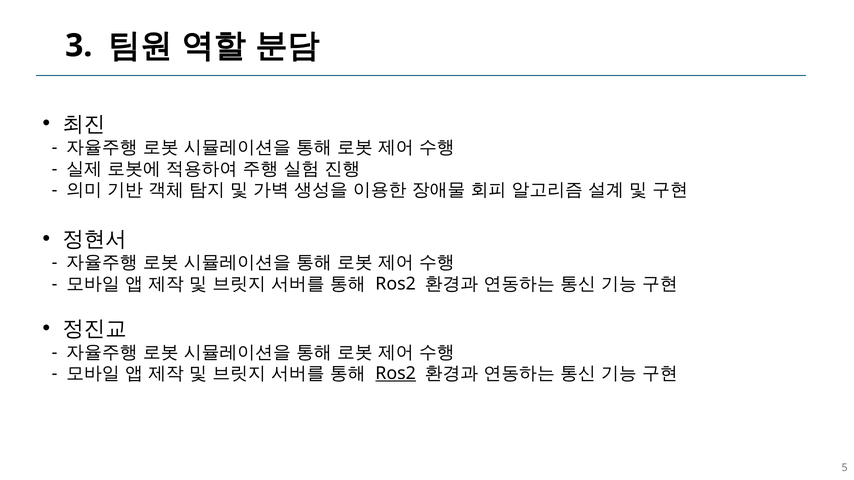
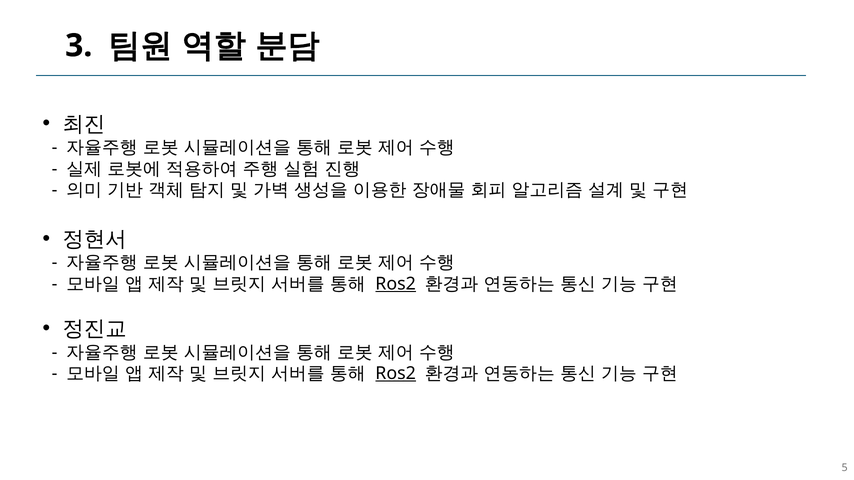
Ros2 underline: none -> present (396, 284)
